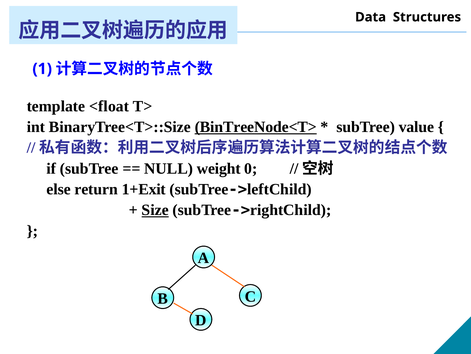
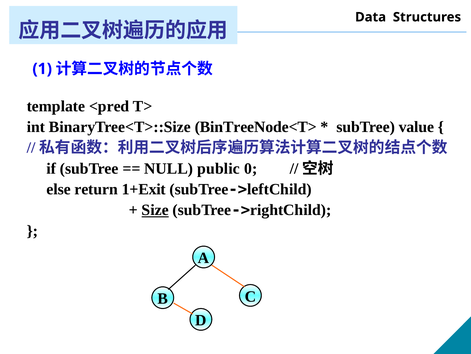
<float: <float -> <pred (109, 106)
BinTreeNode<T> underline: present -> none (256, 127)
weight: weight -> public (219, 168)
